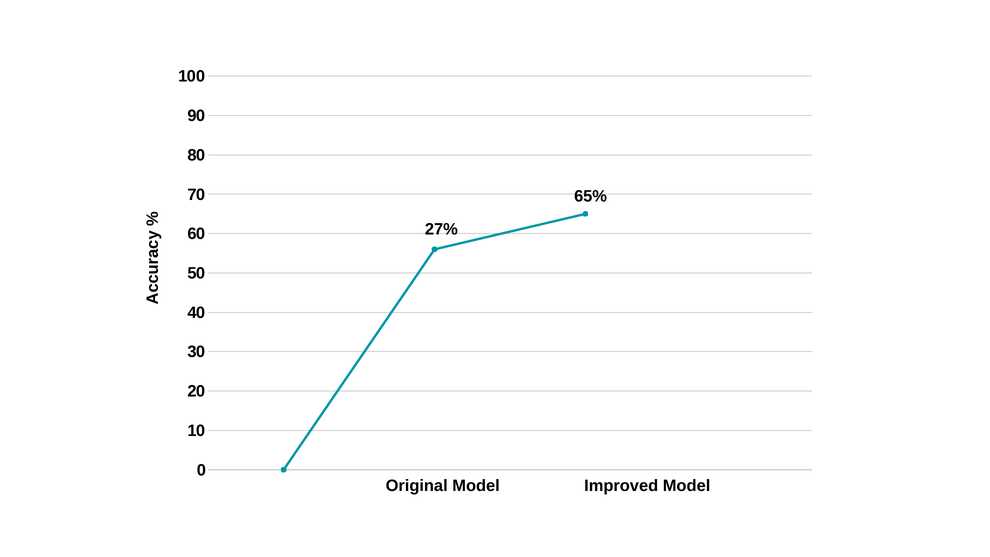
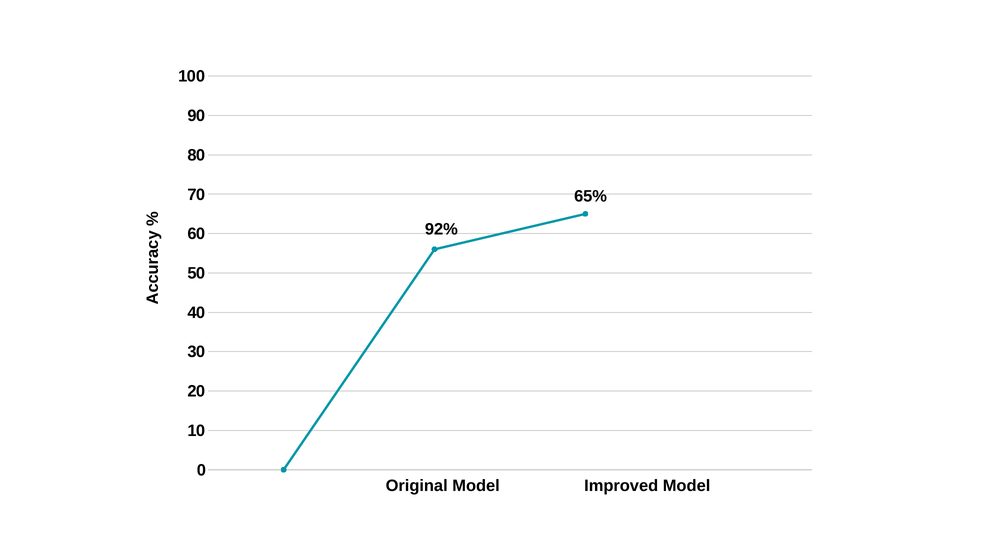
27%: 27% -> 92% (441, 229)
